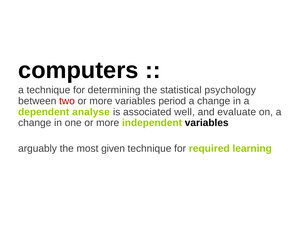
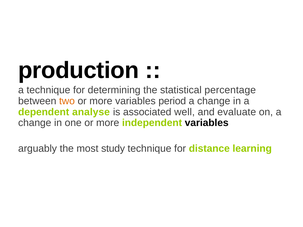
computers: computers -> production (78, 70)
psychology: psychology -> percentage (230, 90)
two colour: red -> orange (67, 101)
given: given -> study (113, 149)
required: required -> distance (209, 149)
